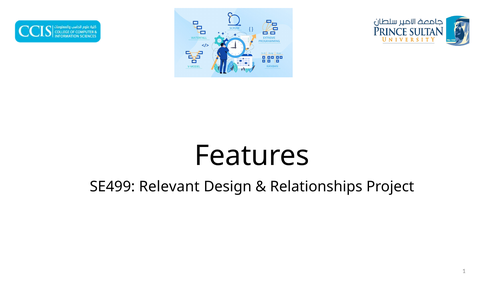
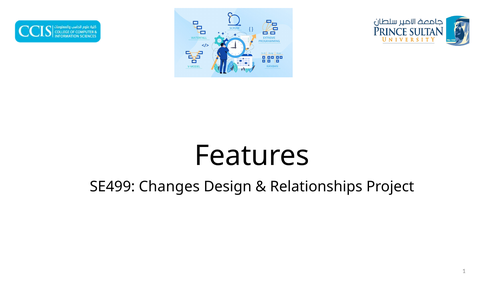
Relevant: Relevant -> Changes (169, 186)
